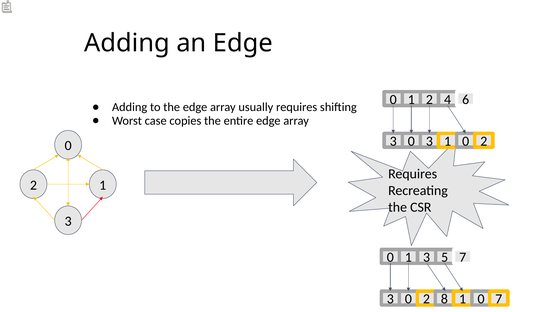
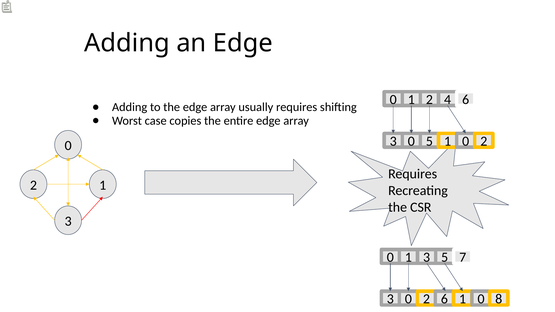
3: 3 -> 5 (429, 141)
8: 8 -> 6 (444, 299)
0 7: 7 -> 8 (499, 299)
